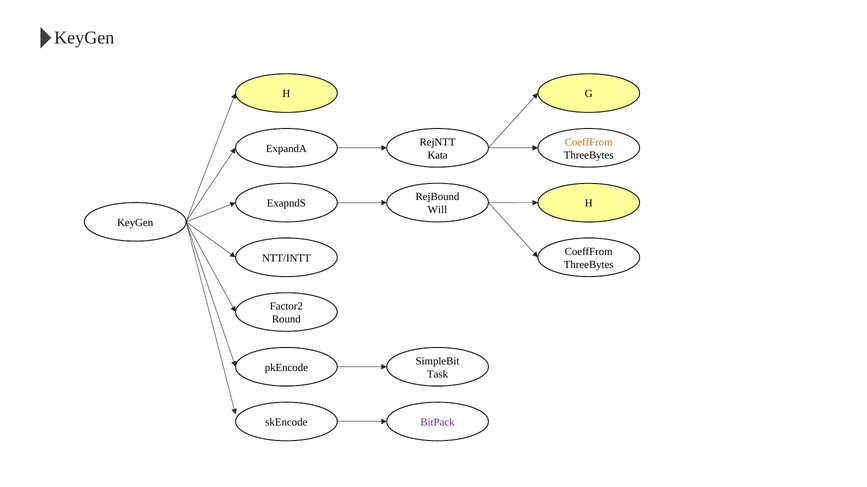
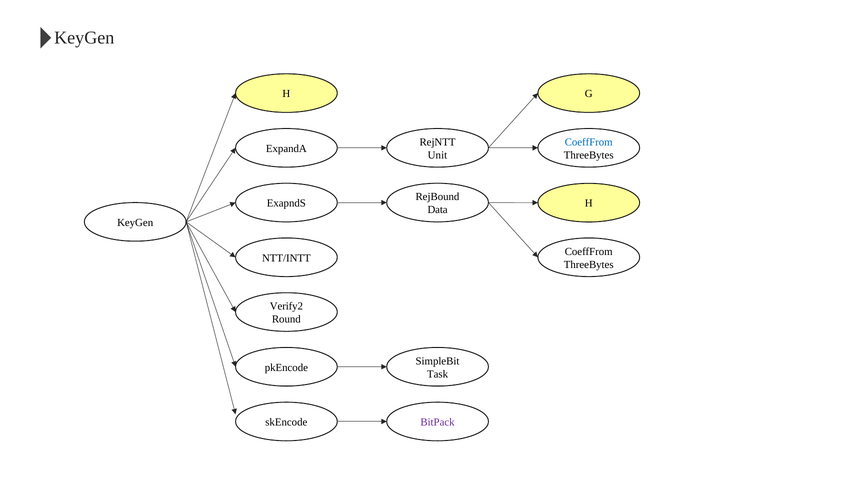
CoeffFrom colour: orange -> blue (589, 142)
Kata: Kata -> Unit (437, 155)
Will: Will -> Data (438, 210)
Factor2: Factor2 -> Verify2 (286, 307)
